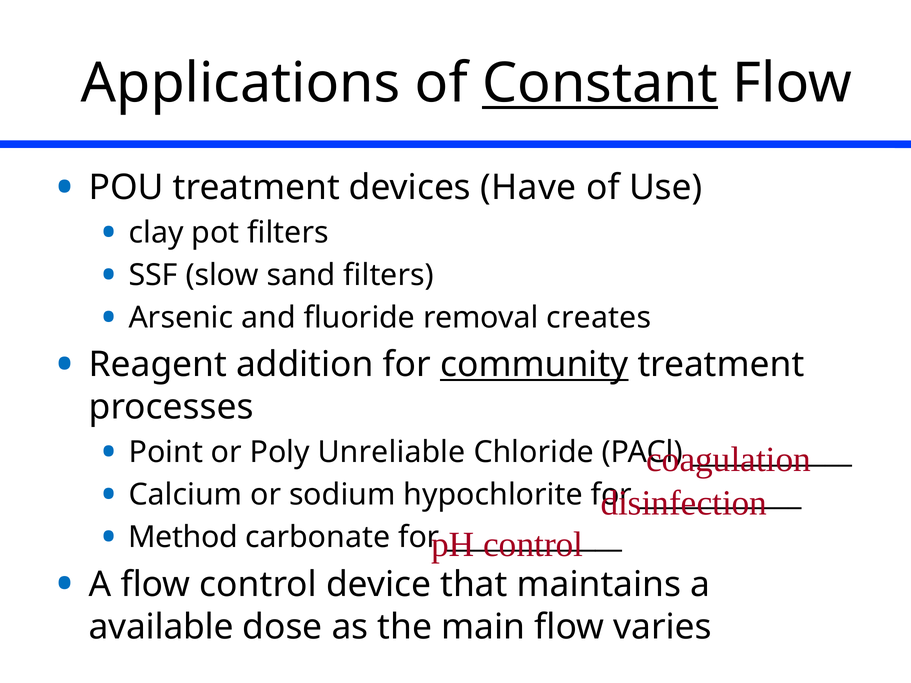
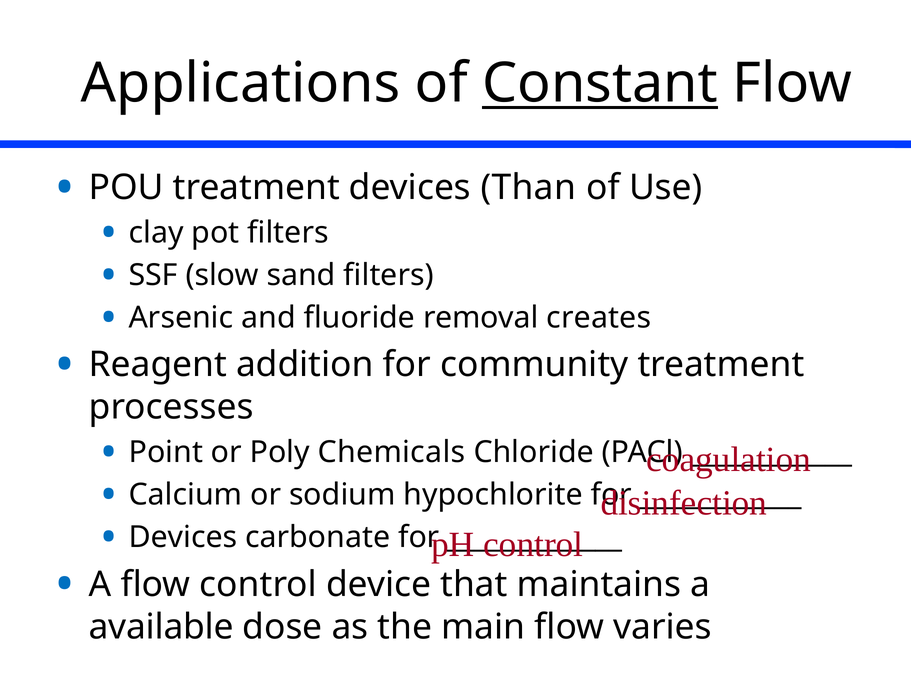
Have: Have -> Than (528, 188)
community underline: present -> none (534, 365)
Unreliable: Unreliable -> Chemicals (391, 453)
Method: Method -> Devices (183, 538)
